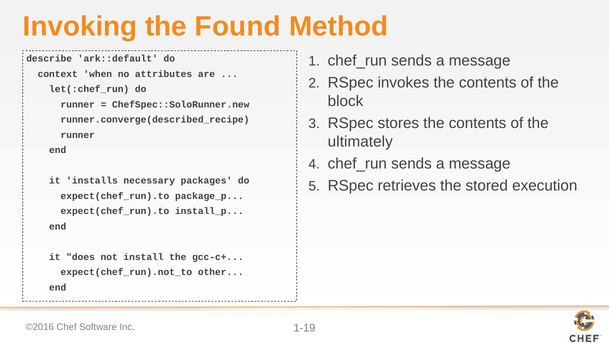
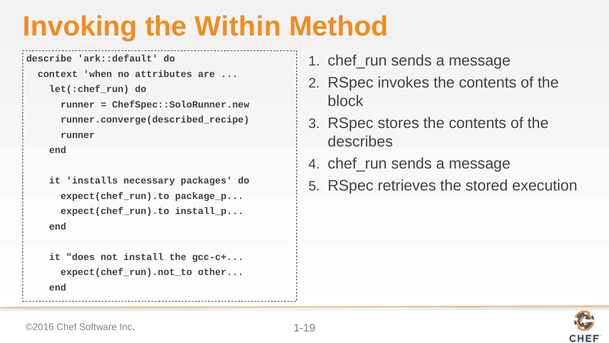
Found: Found -> Within (238, 26)
ultimately: ultimately -> describes (360, 141)
